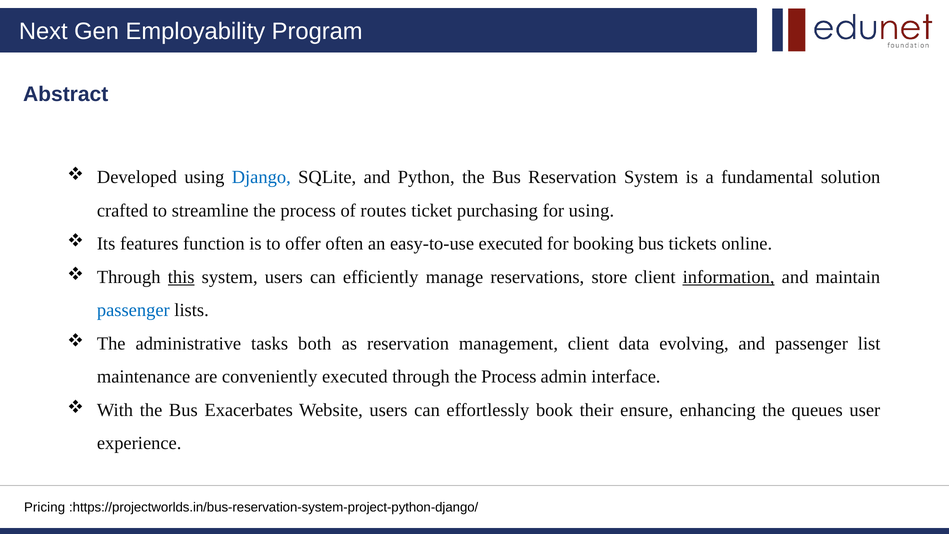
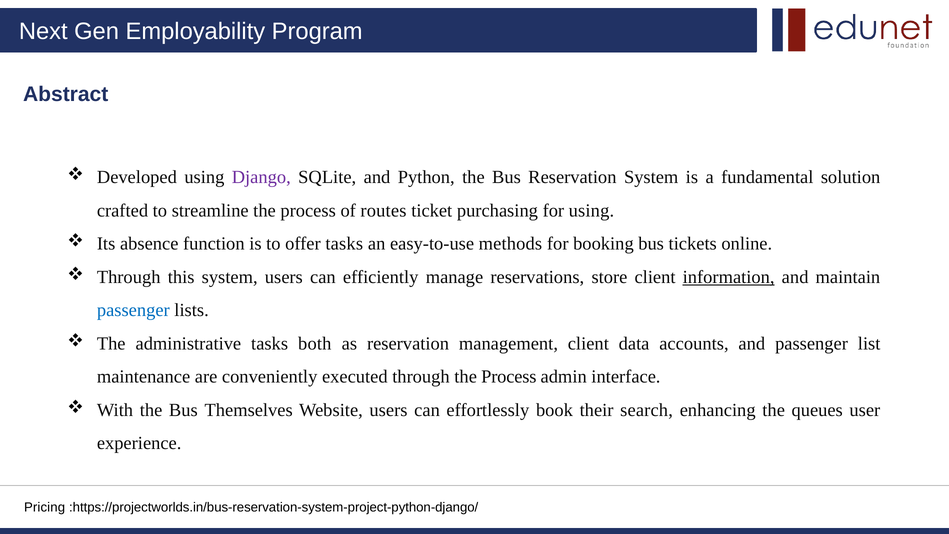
Django colour: blue -> purple (261, 177)
features: features -> absence (149, 244)
offer often: often -> tasks (344, 244)
easy-to-use executed: executed -> methods (510, 244)
this underline: present -> none (181, 277)
evolving: evolving -> accounts (694, 343)
Exacerbates: Exacerbates -> Themselves (249, 410)
ensure: ensure -> search (647, 410)
